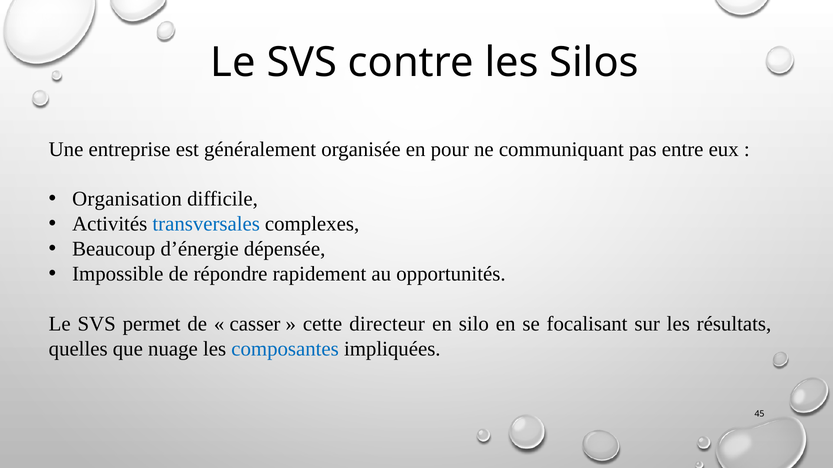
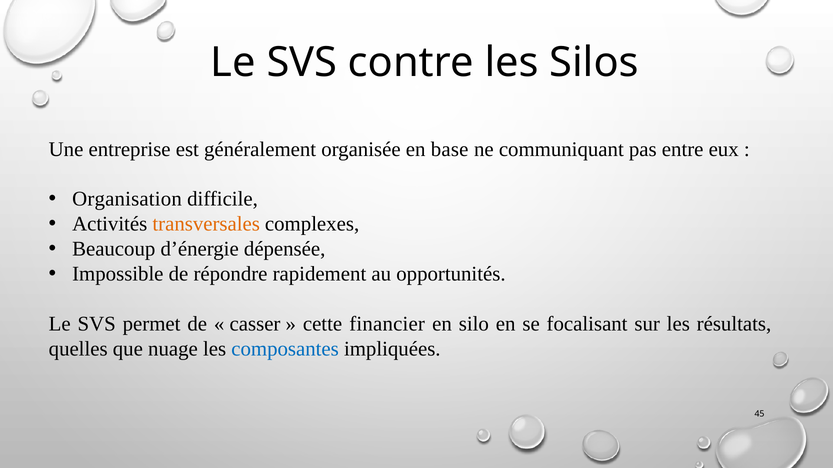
pour: pour -> base (450, 149)
transversales colour: blue -> orange (206, 224)
directeur: directeur -> financier (387, 324)
